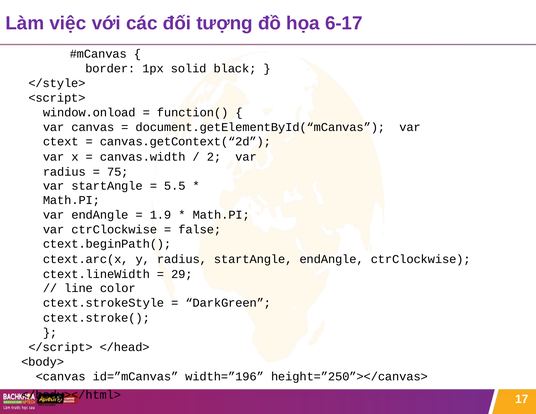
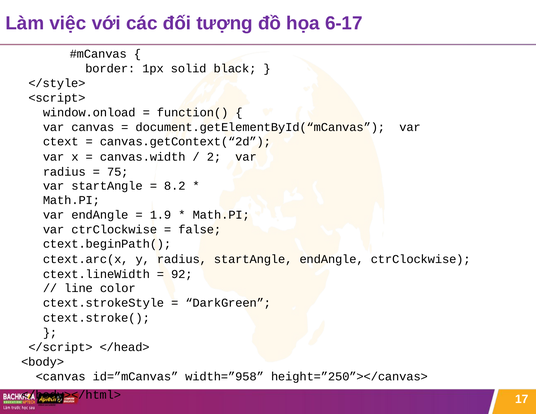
5.5: 5.5 -> 8.2 (175, 186)
29: 29 -> 92 (182, 274)
width=”196: width=”196 -> width=”958 (225, 377)
